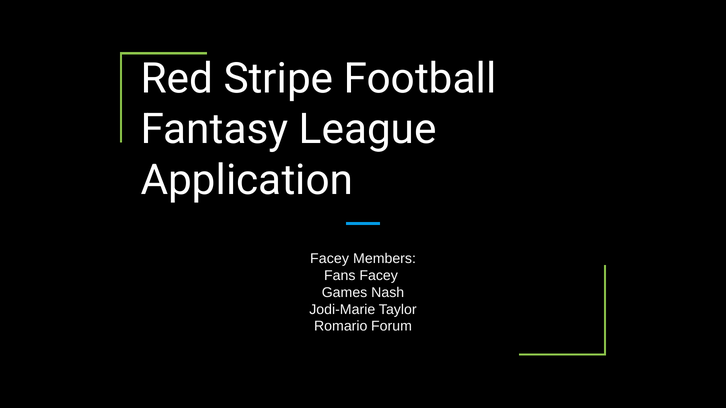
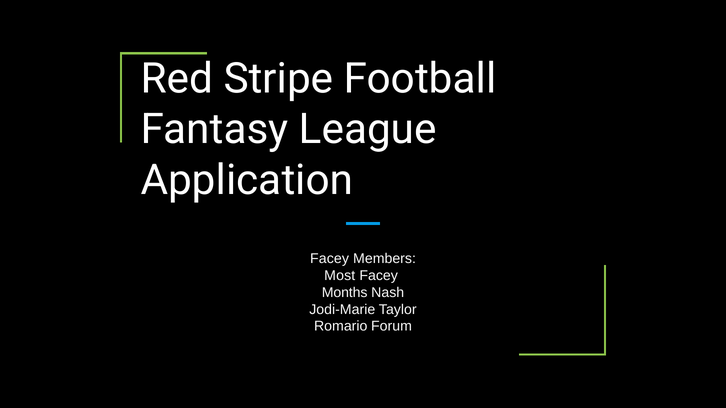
Fans: Fans -> Most (340, 276)
Games: Games -> Months (345, 293)
